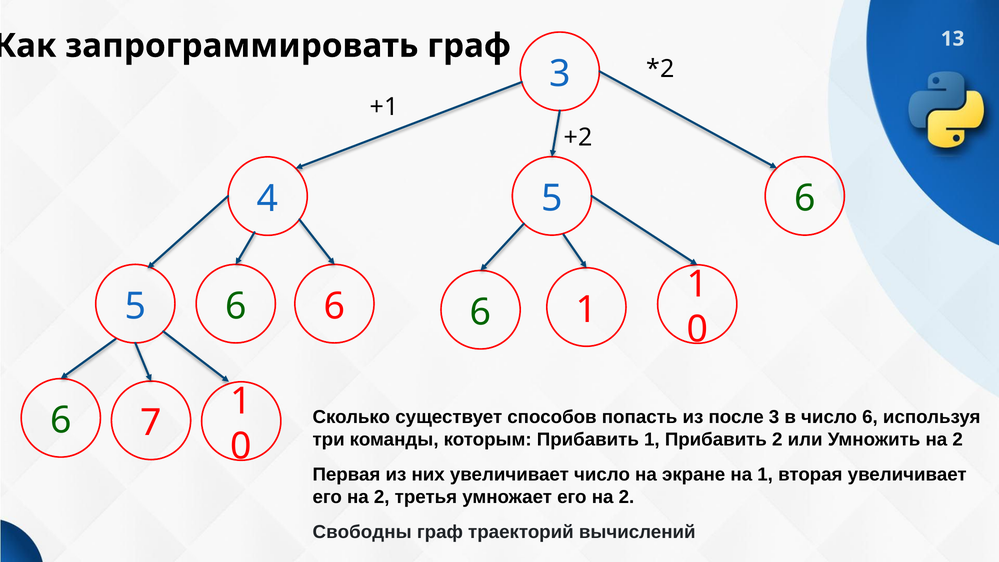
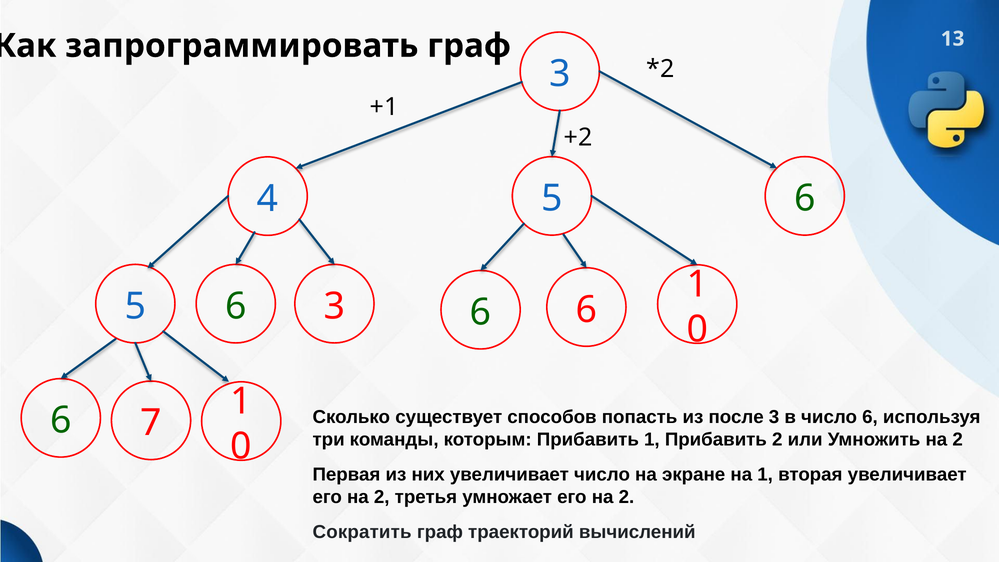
5 6 6: 6 -> 3 (334, 306)
6 1: 1 -> 6 (586, 310)
Свободны: Свободны -> Сократить (362, 532)
